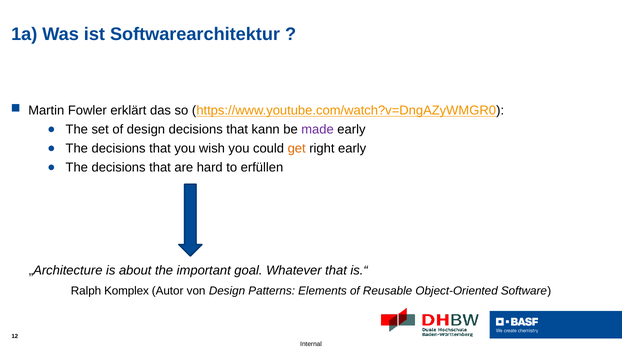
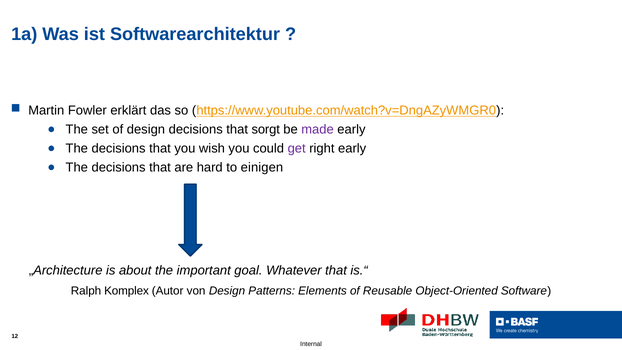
kann: kann -> sorgt (266, 130)
get colour: orange -> purple (297, 149)
erfüllen: erfüllen -> einigen (262, 168)
